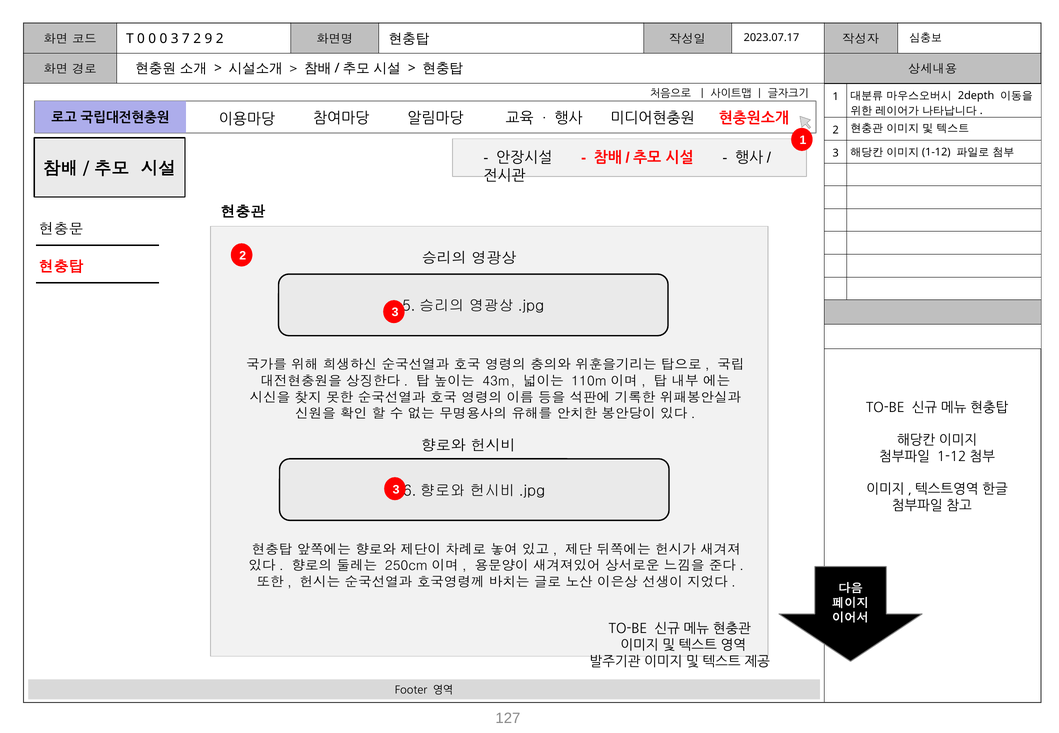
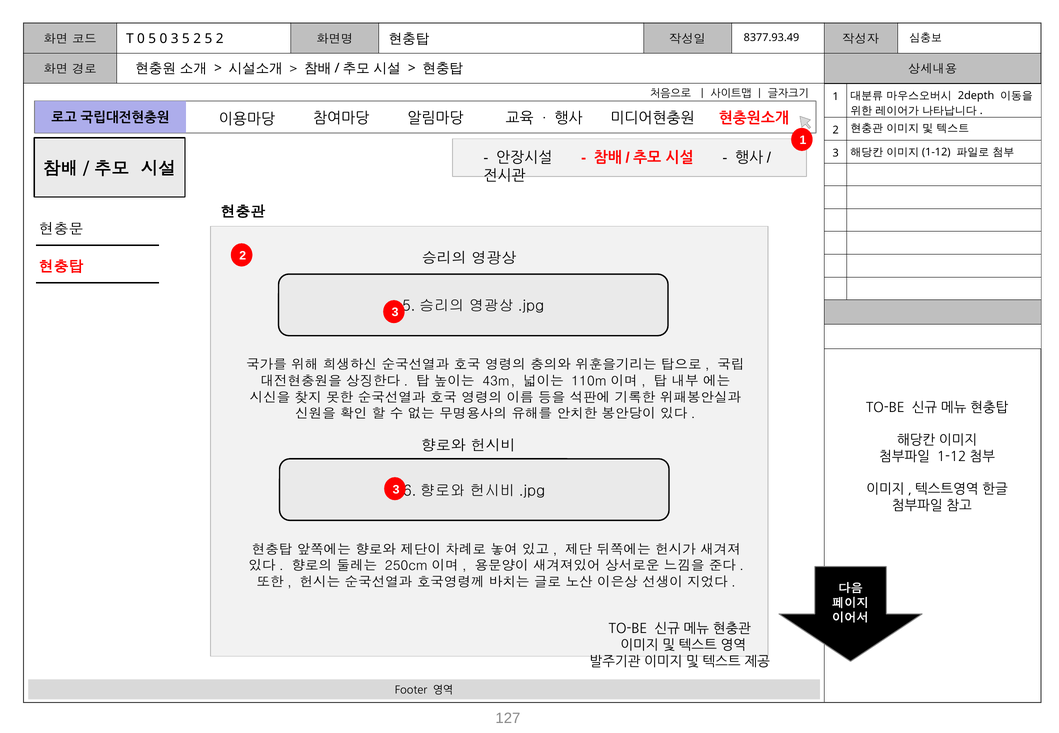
2023.07.17: 2023.07.17 -> 8377.93.49 (771, 38)
T 0 0: 0 -> 5 (152, 39)
3 7: 7 -> 5 (186, 39)
2 9: 9 -> 5 (208, 39)
